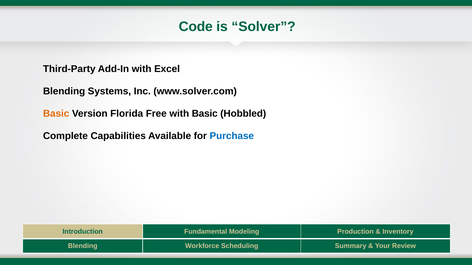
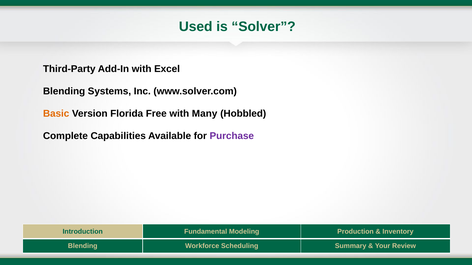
Code: Code -> Used (196, 27)
with Basic: Basic -> Many (205, 114)
Purchase colour: blue -> purple (232, 136)
